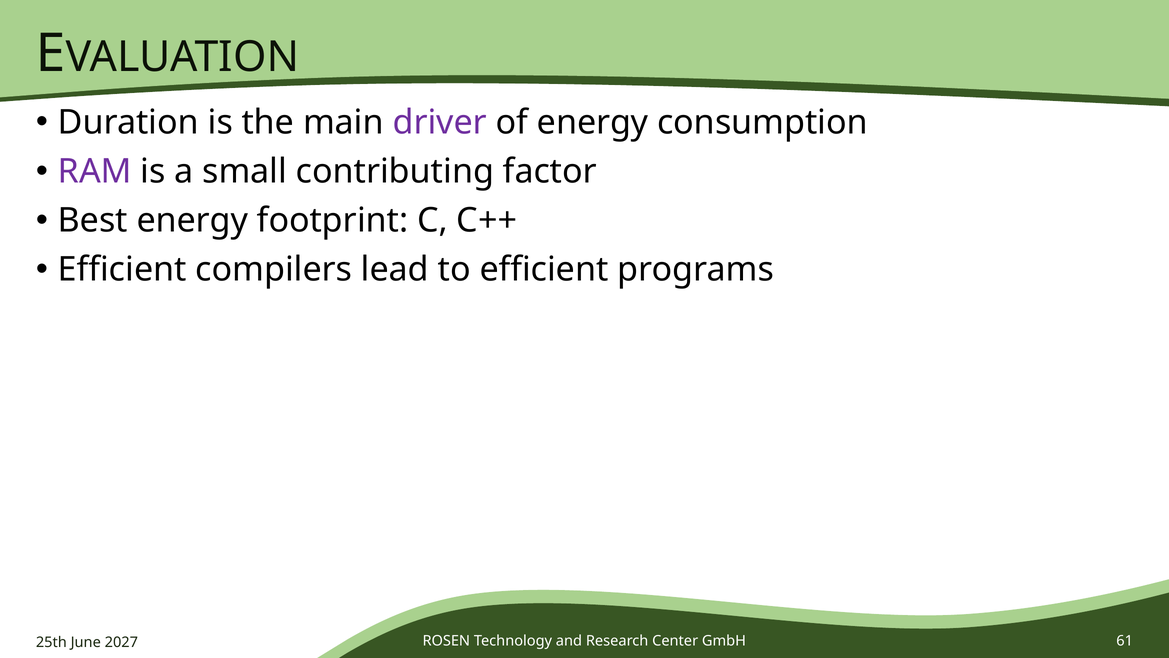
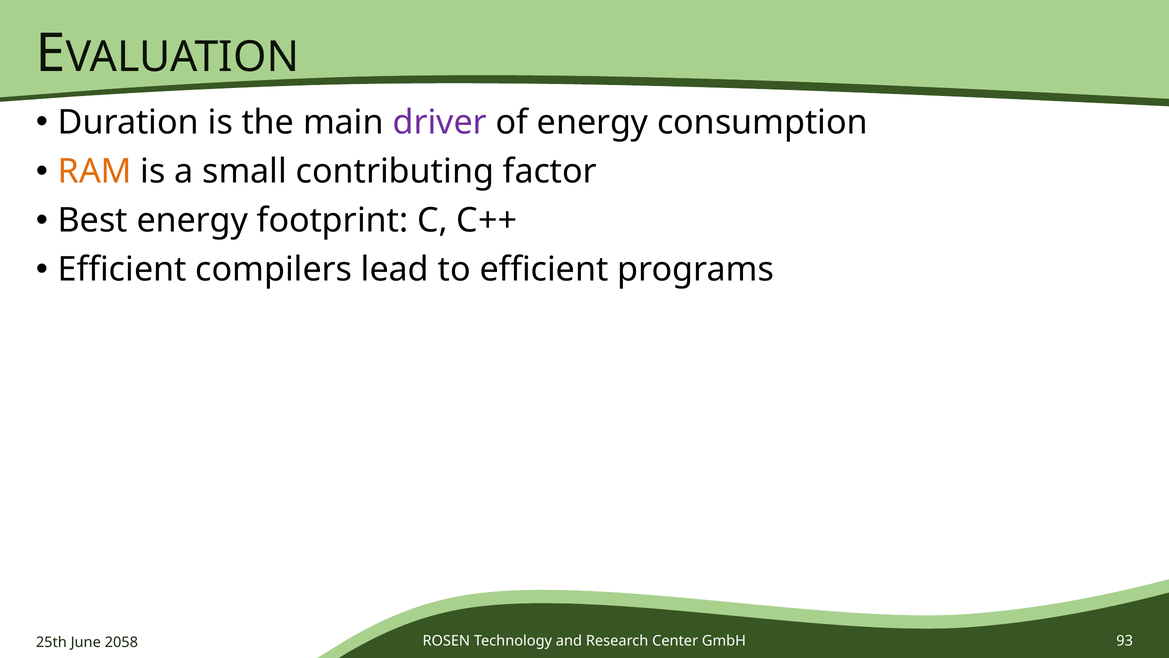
RAM colour: purple -> orange (95, 172)
61: 61 -> 93 (1125, 641)
2027: 2027 -> 2058 (121, 642)
